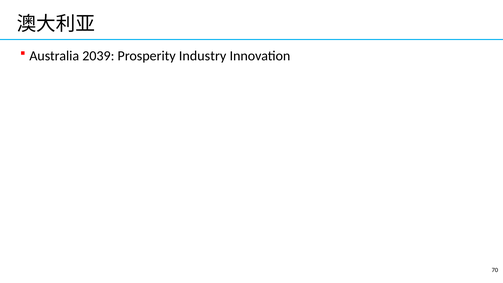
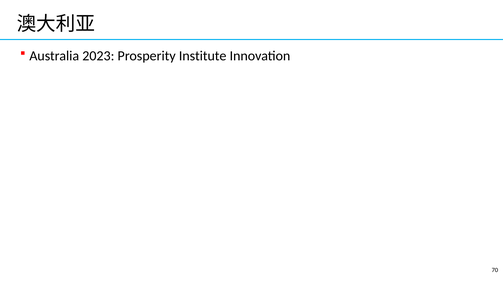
2039: 2039 -> 2023 (98, 56)
Industry: Industry -> Institute (203, 56)
